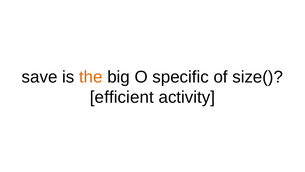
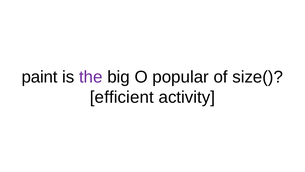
save: save -> paint (40, 77)
the colour: orange -> purple (91, 77)
specific: specific -> popular (181, 77)
